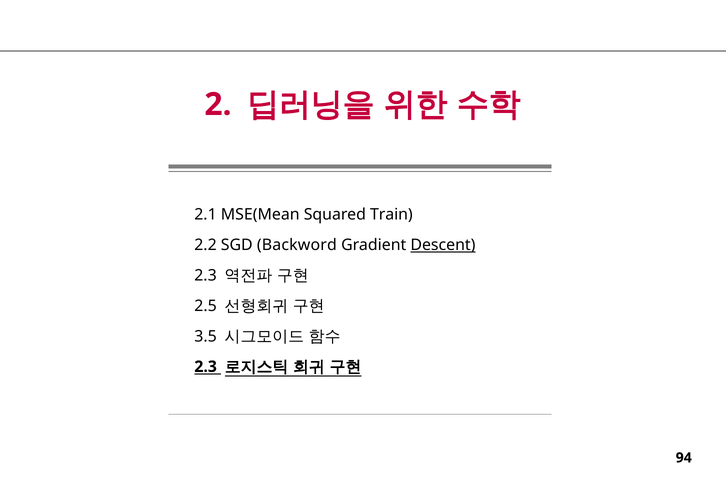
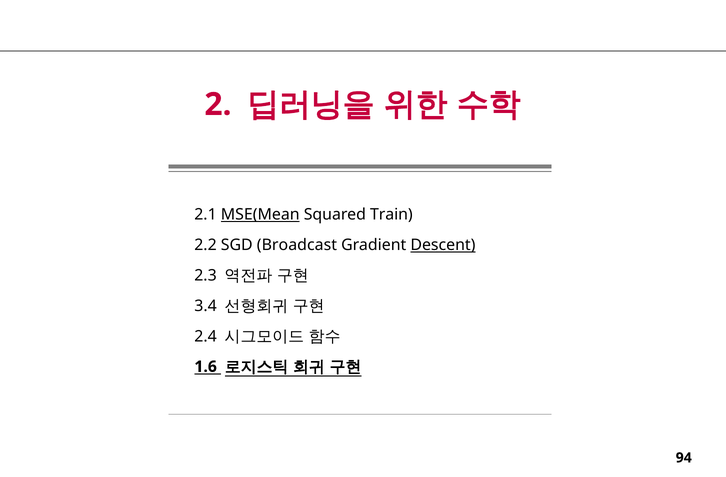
MSE(Mean underline: none -> present (260, 215)
Backword: Backword -> Broadcast (297, 245)
2.5: 2.5 -> 3.4 (206, 306)
3.5: 3.5 -> 2.4 (206, 336)
2.3: 2.3 -> 1.6 (206, 367)
